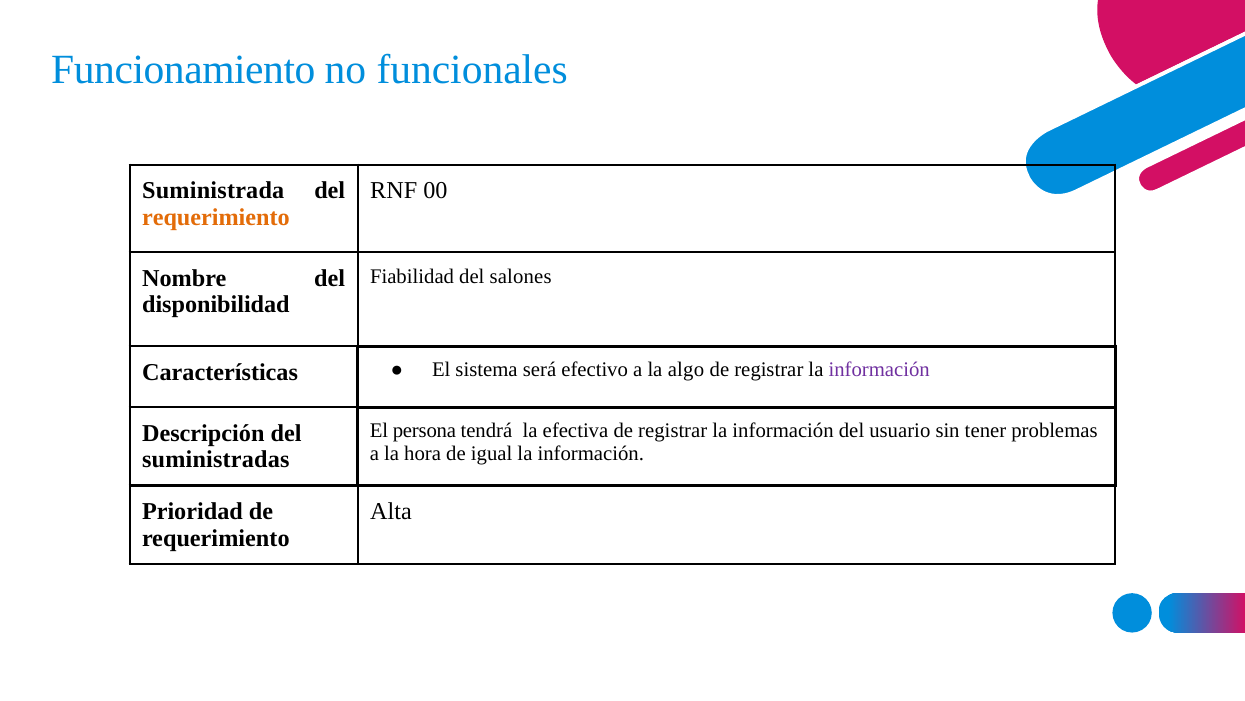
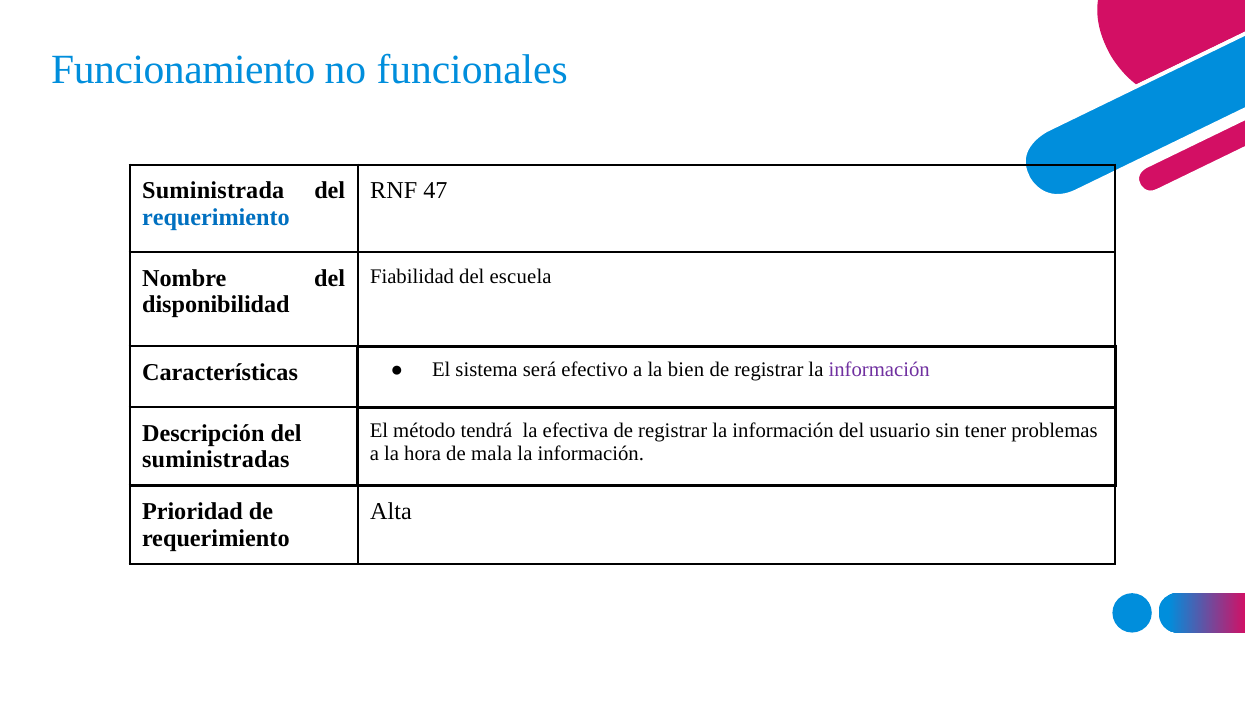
00: 00 -> 47 (435, 190)
requerimiento colour: orange -> blue (216, 217)
salones: salones -> escuela (521, 276)
algo: algo -> bien (686, 369)
persona: persona -> método (424, 430)
igual: igual -> mala (492, 454)
